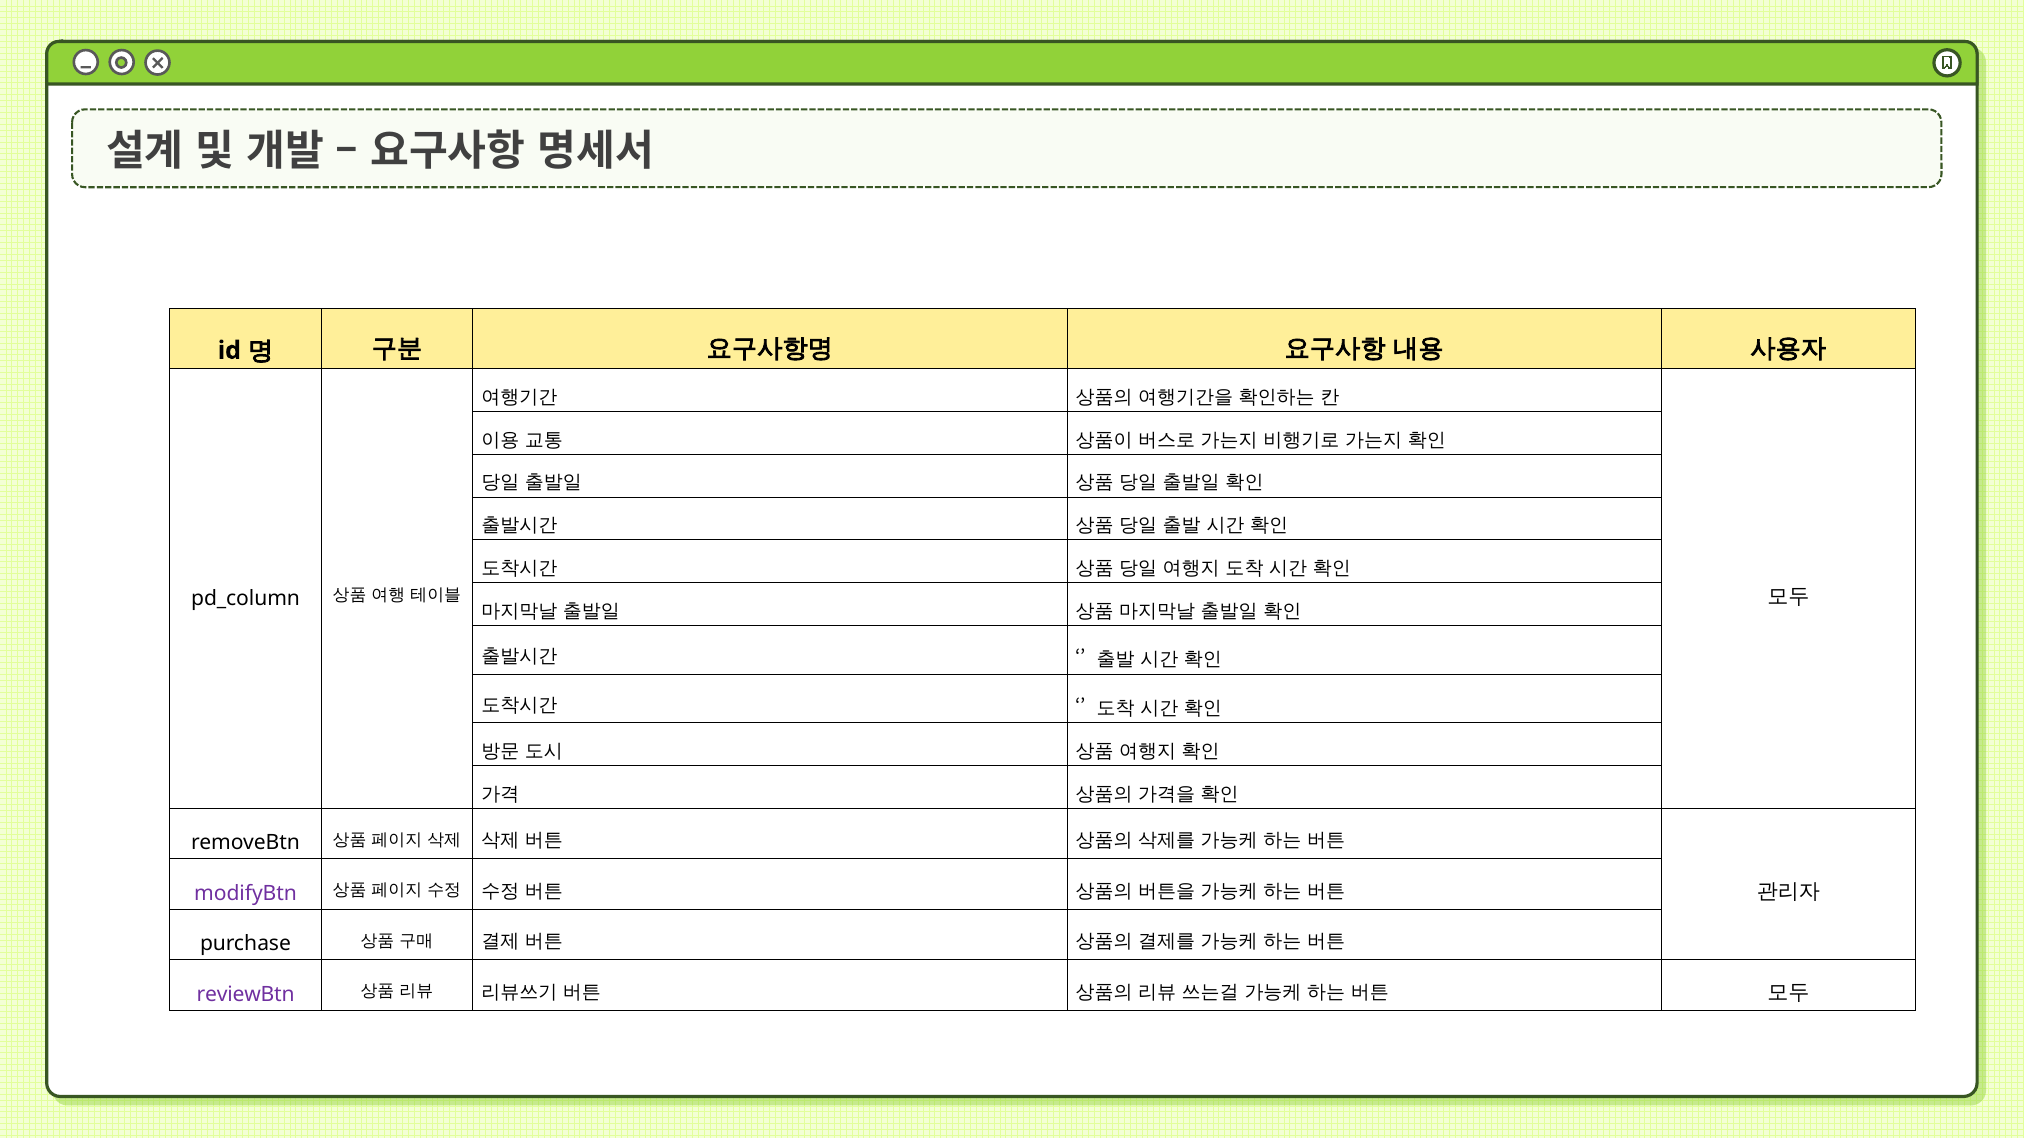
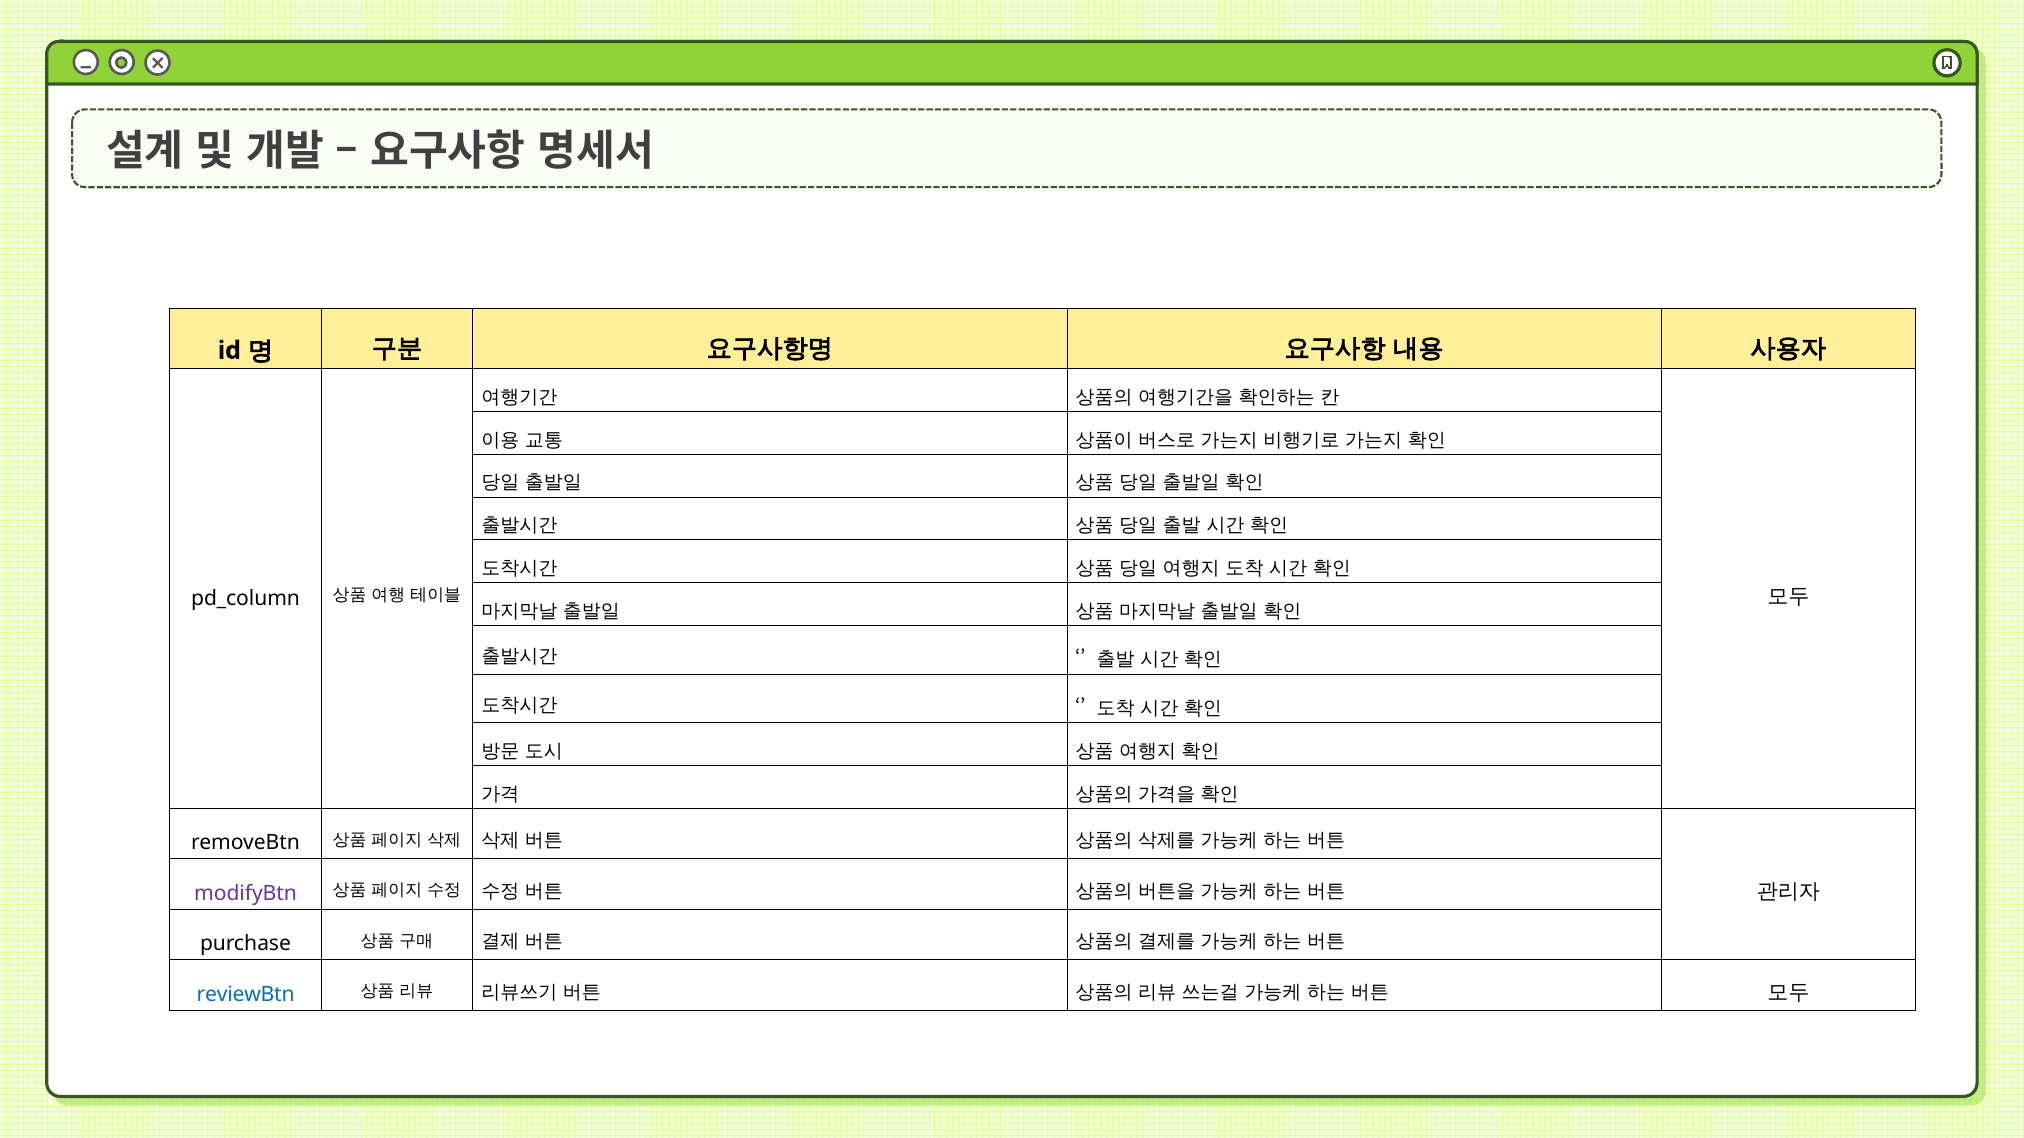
reviewBtn colour: purple -> blue (246, 995)
